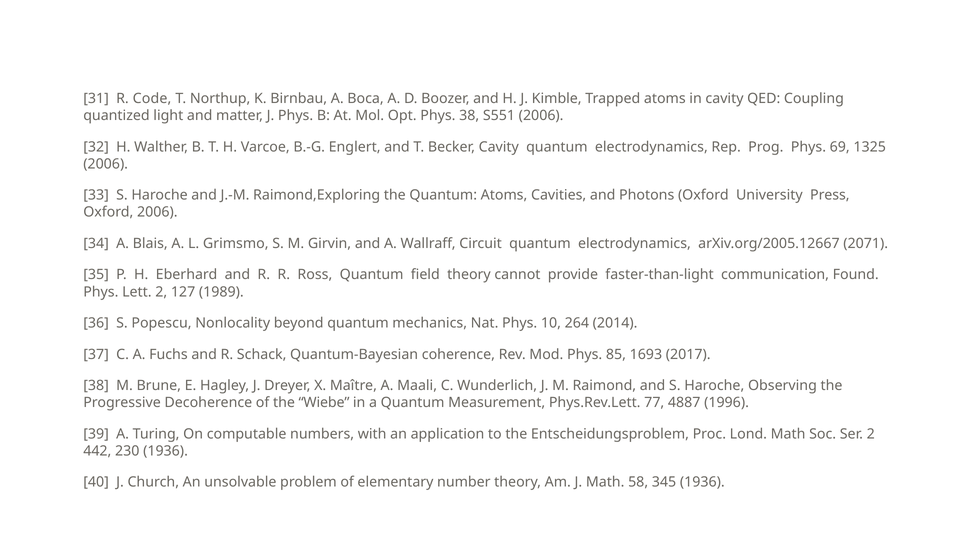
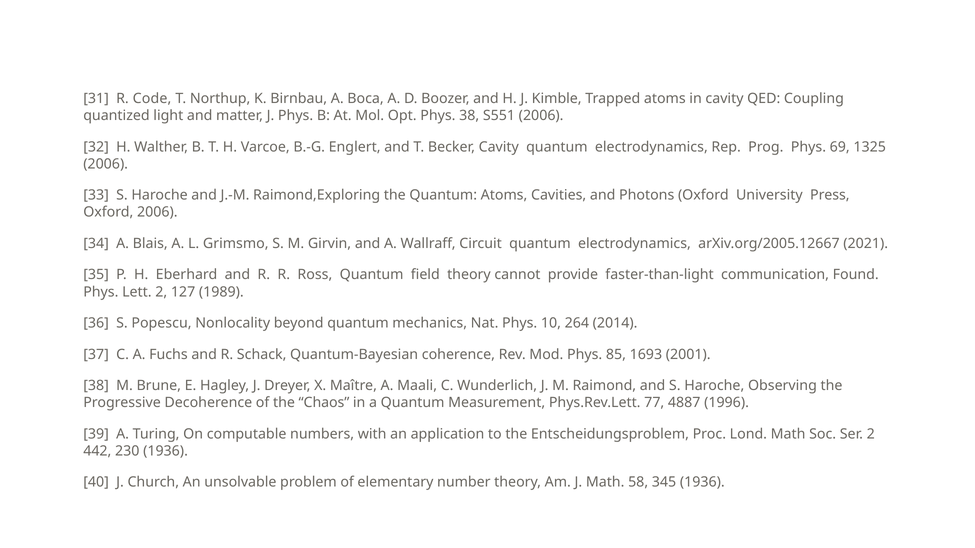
2071: 2071 -> 2021 (866, 244)
2017: 2017 -> 2001 (688, 355)
Wiebe: Wiebe -> Chaos (324, 403)
